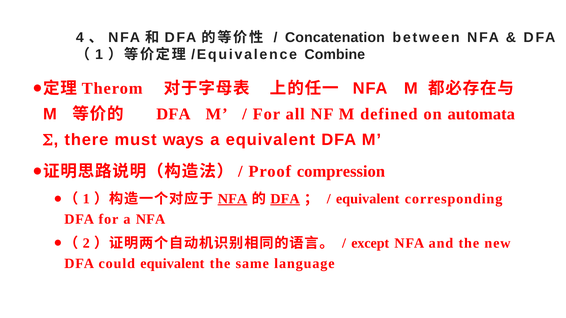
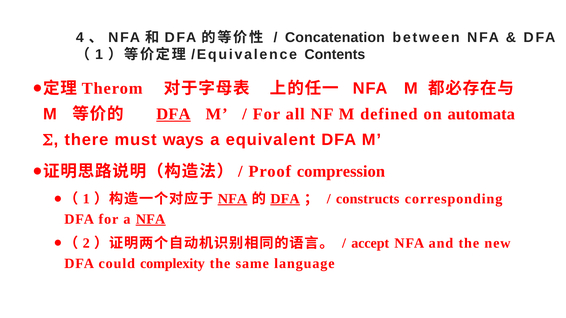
Combine: Combine -> Contents (335, 55)
DFA underline: none -> present (173, 114)
equivalent: equivalent -> constructs (368, 199)
NFA underline: none -> present (151, 219)
except: except -> accept (370, 243)
could equivalent: equivalent -> complexity (172, 264)
